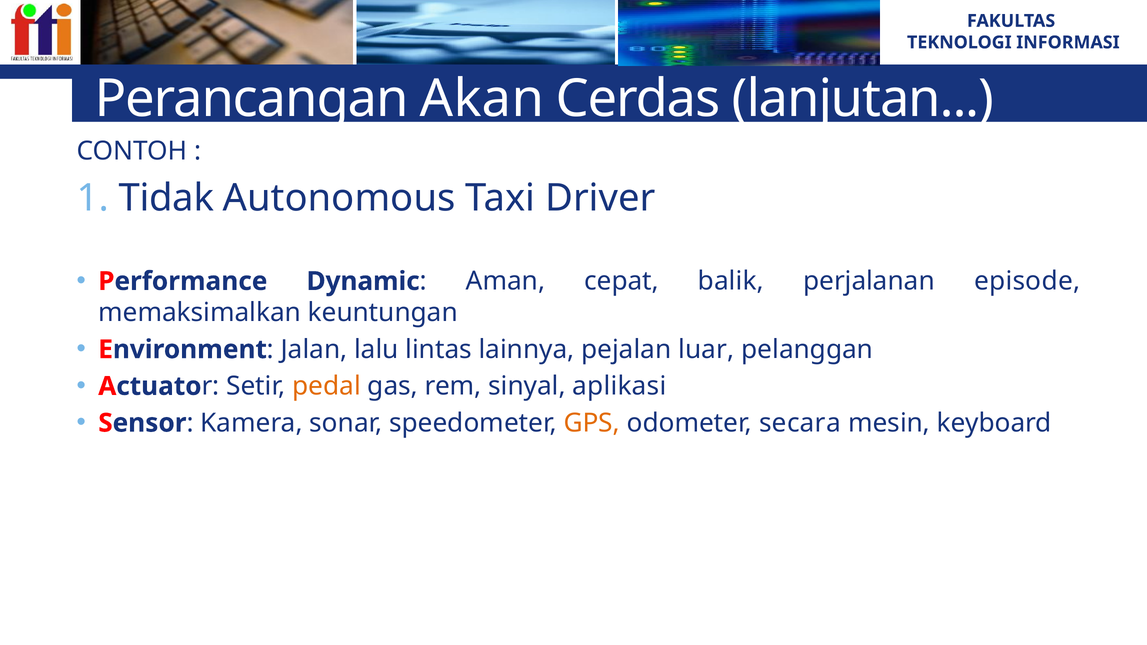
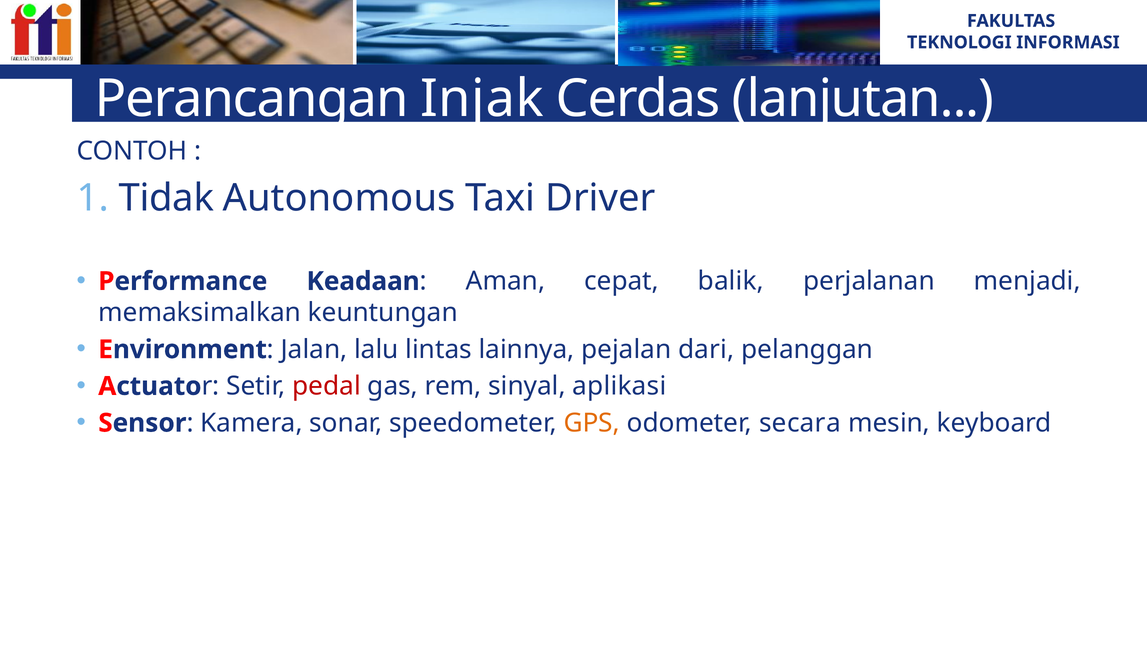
Akan: Akan -> Injak (482, 99)
Dynamic: Dynamic -> Keadaan (363, 281)
episode: episode -> menjadi (1027, 281)
luar: luar -> dari (706, 350)
pedal colour: orange -> red (327, 386)
